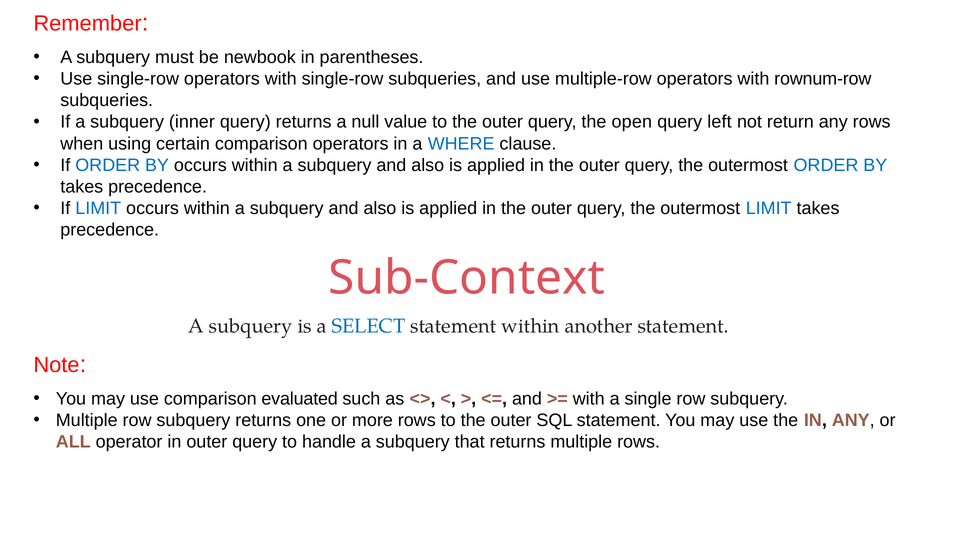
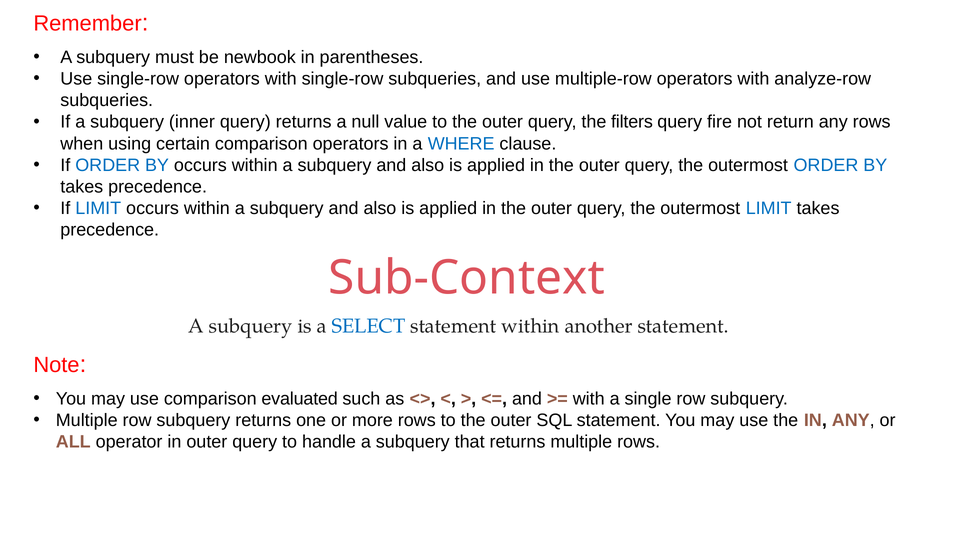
rownum-row: rownum-row -> analyze-row (823, 79)
open: open -> filters (632, 122)
left: left -> fire (720, 122)
